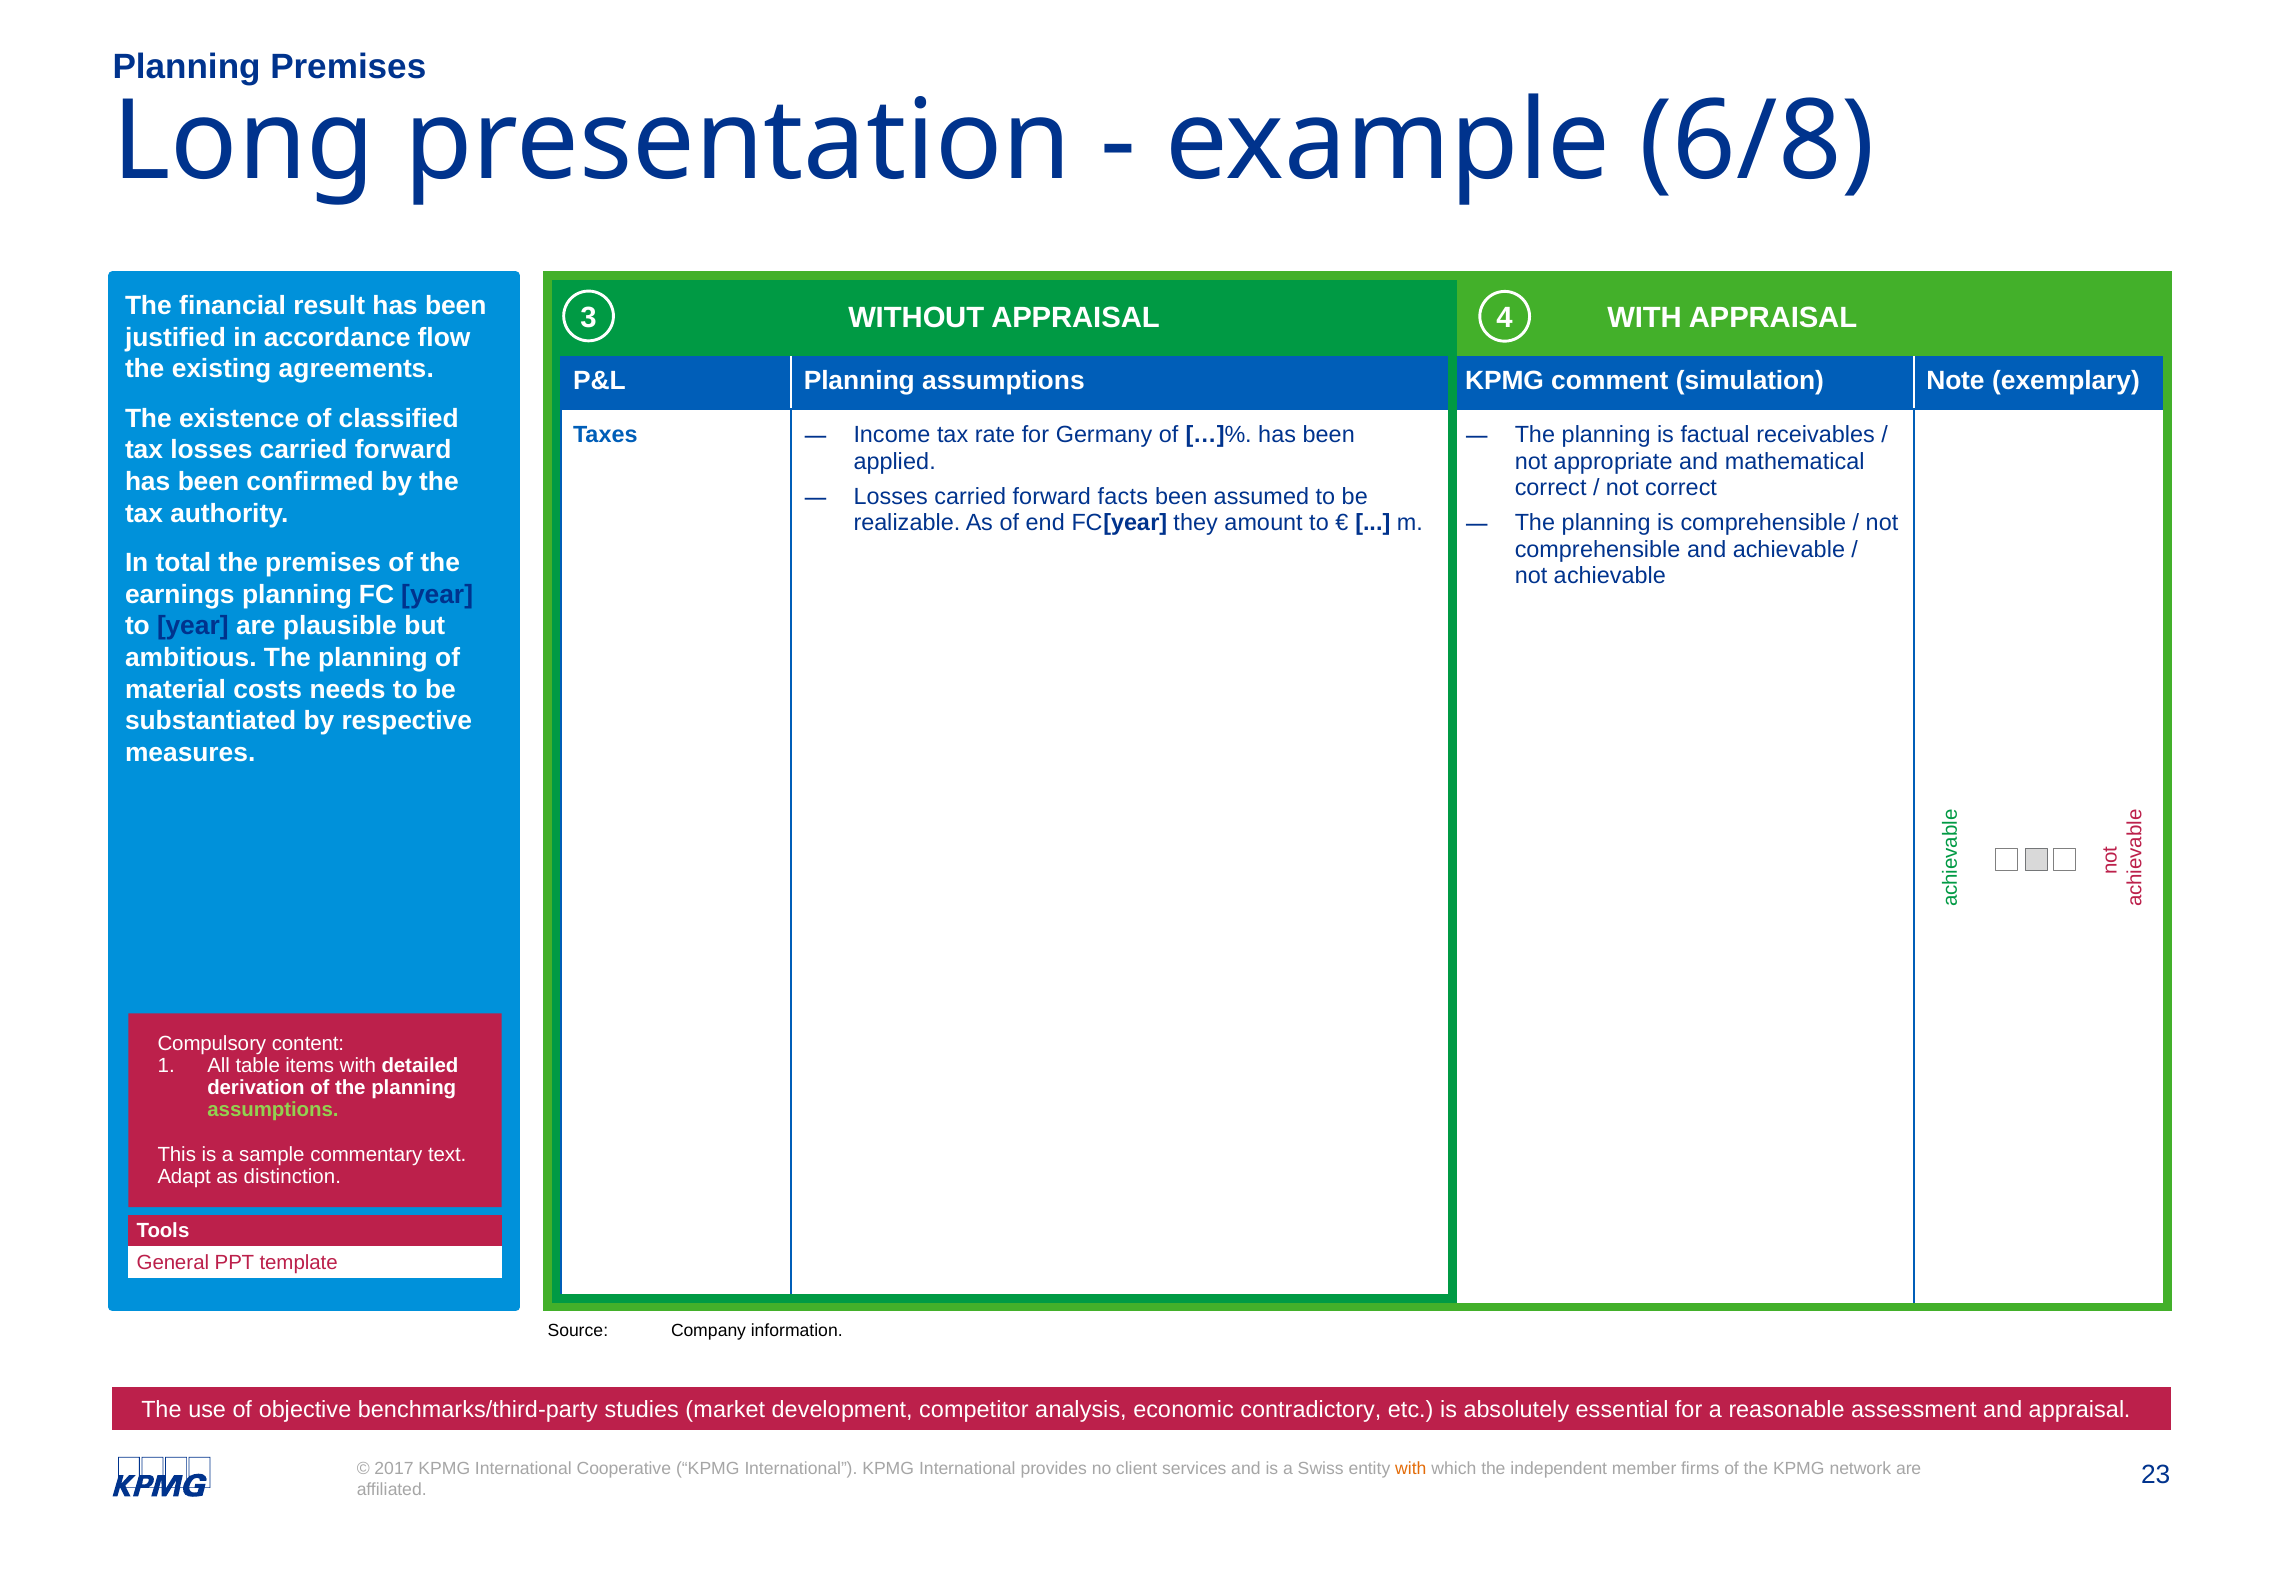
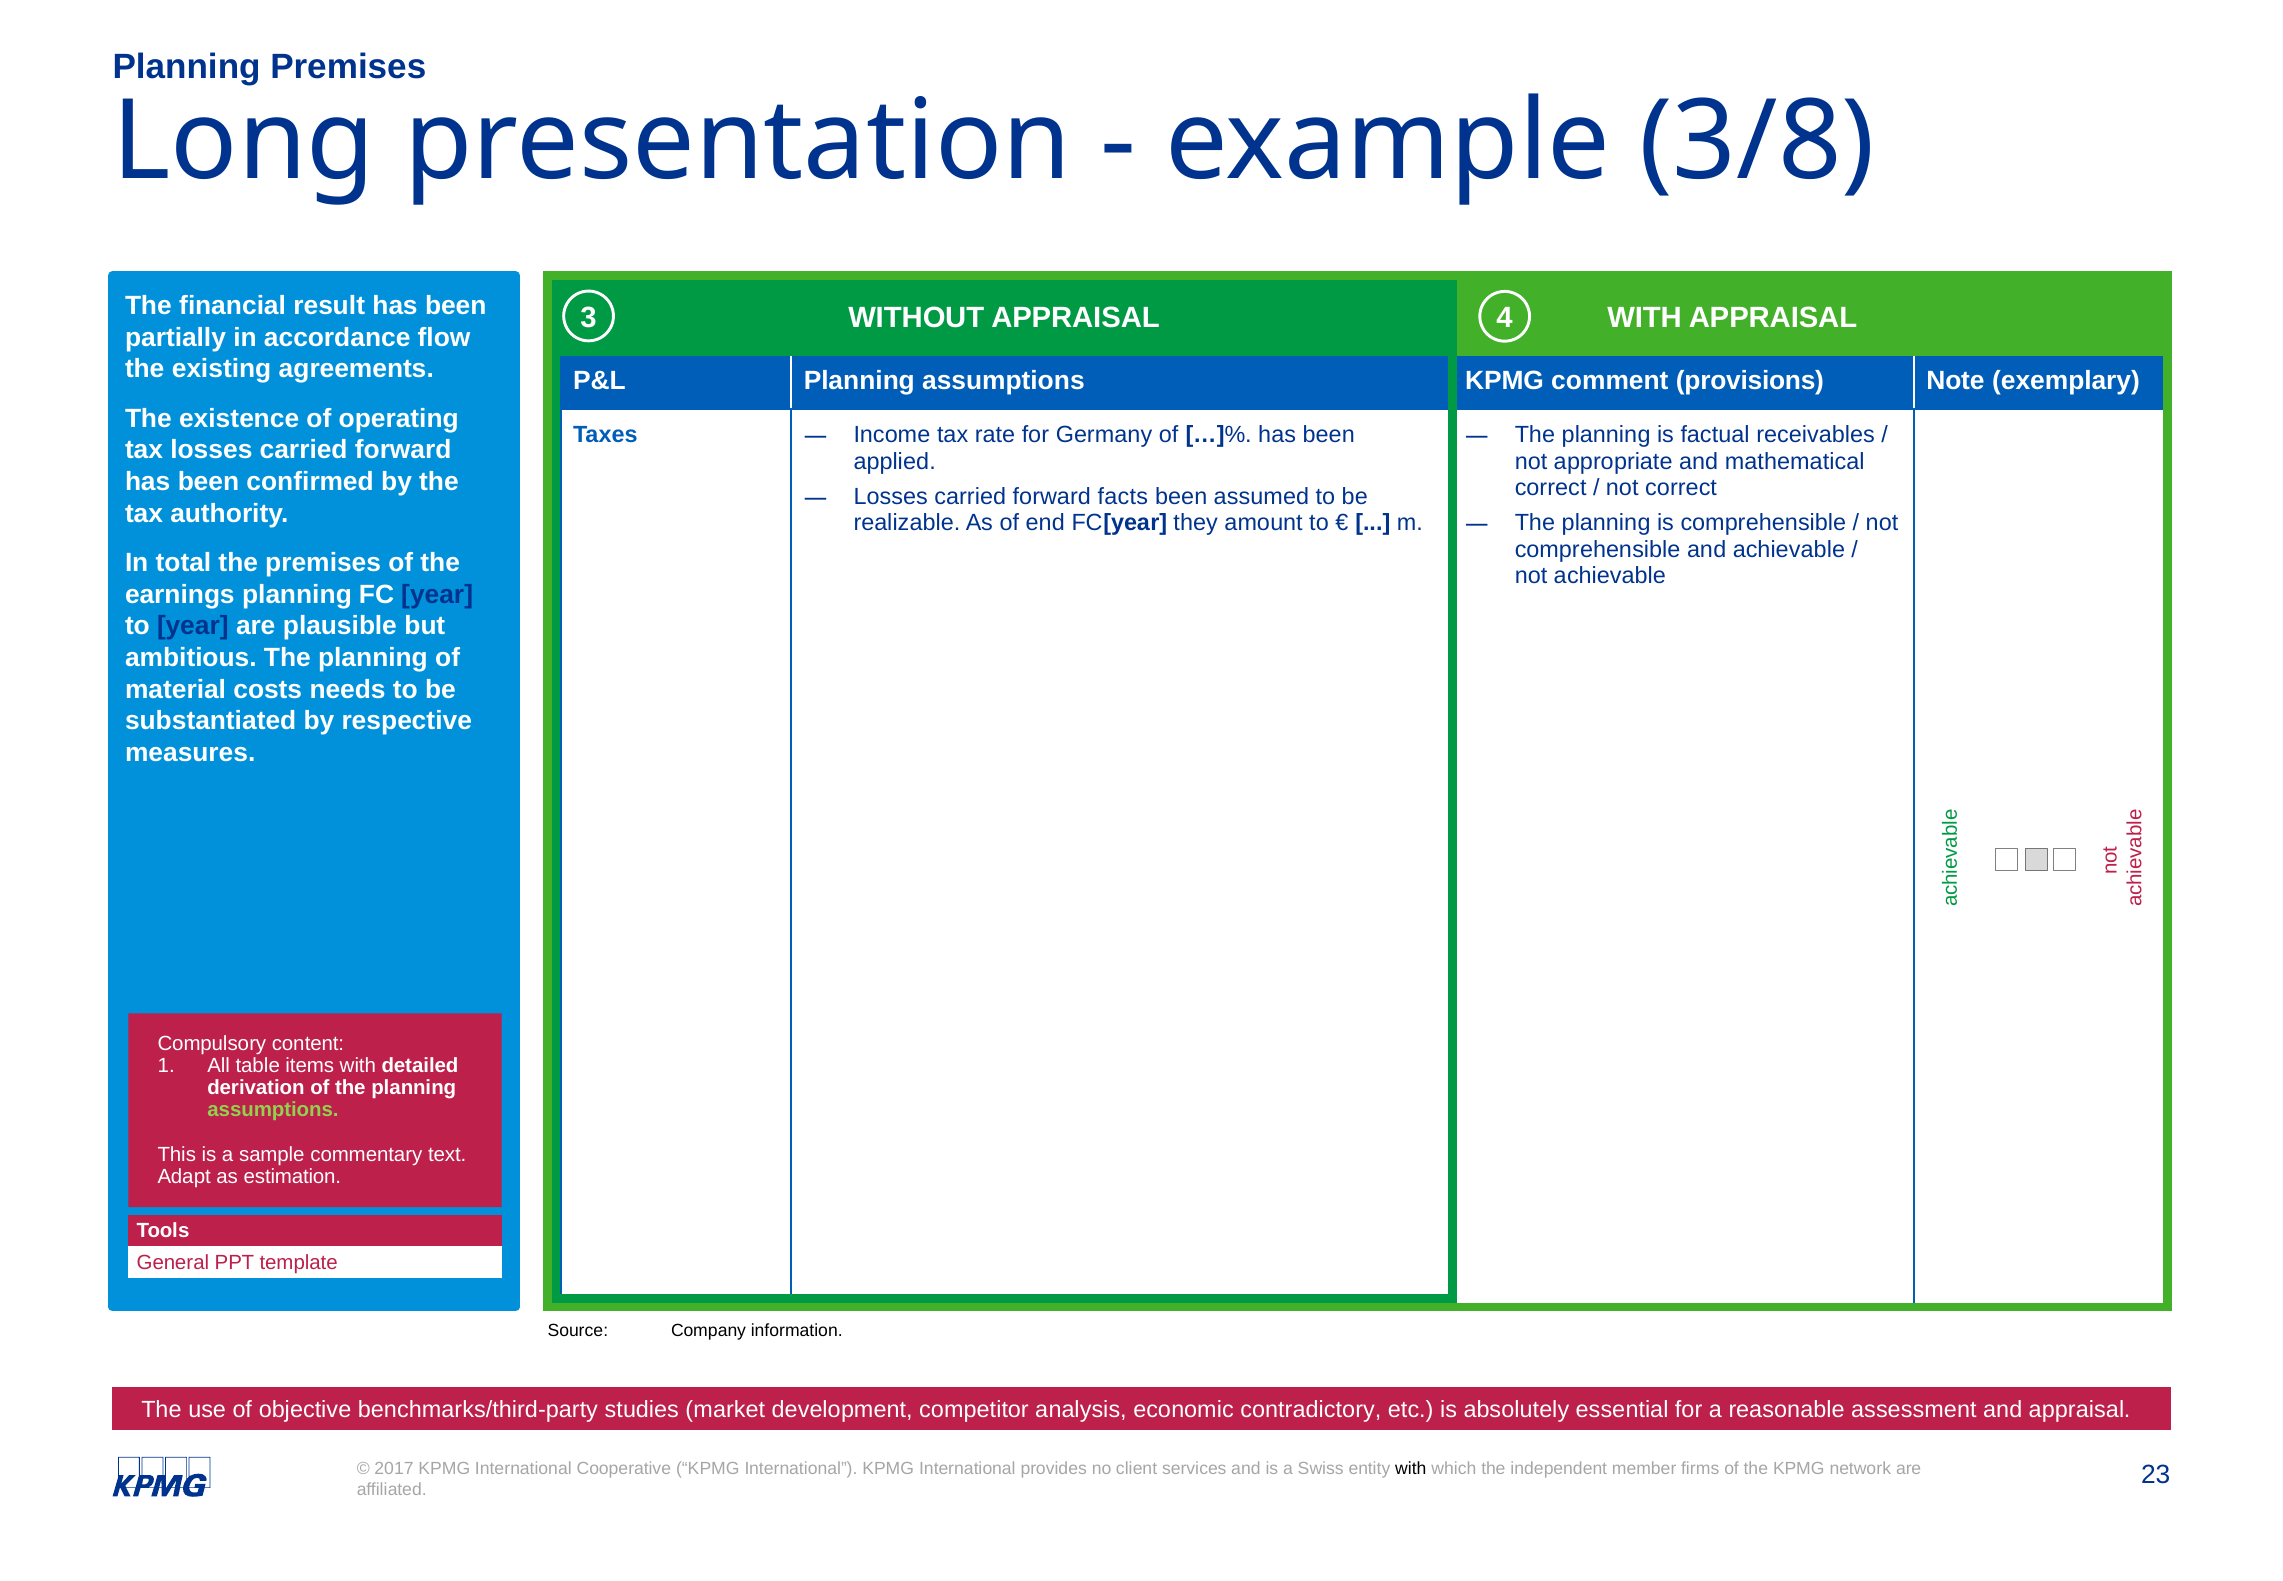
6/8: 6/8 -> 3/8 (1757, 142)
justified: justified -> partially (176, 337)
simulation: simulation -> provisions (1750, 380)
classified: classified -> operating (399, 418)
distinction: distinction -> estimation (292, 1176)
with colour: orange -> black (1411, 1468)
